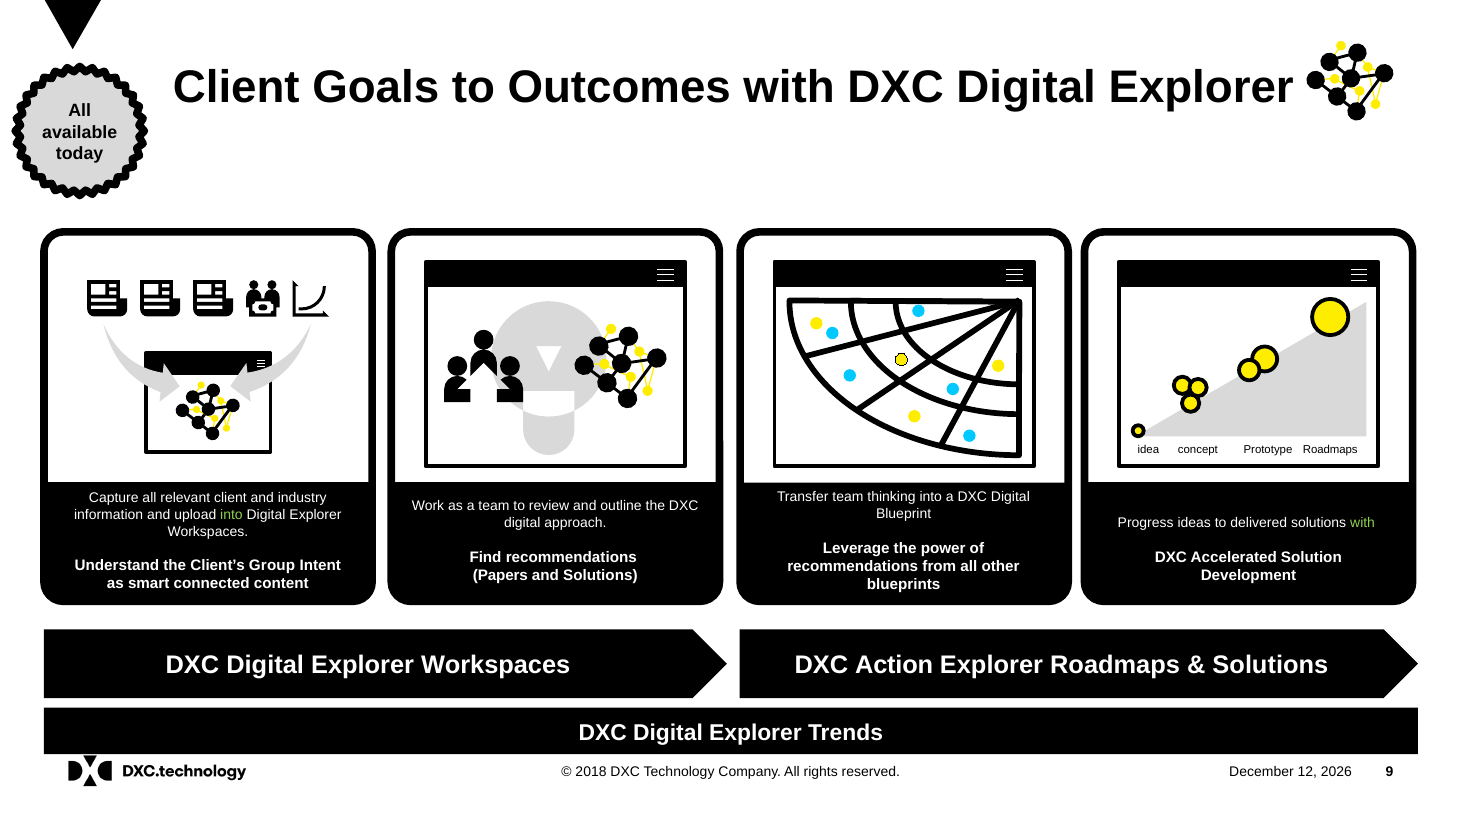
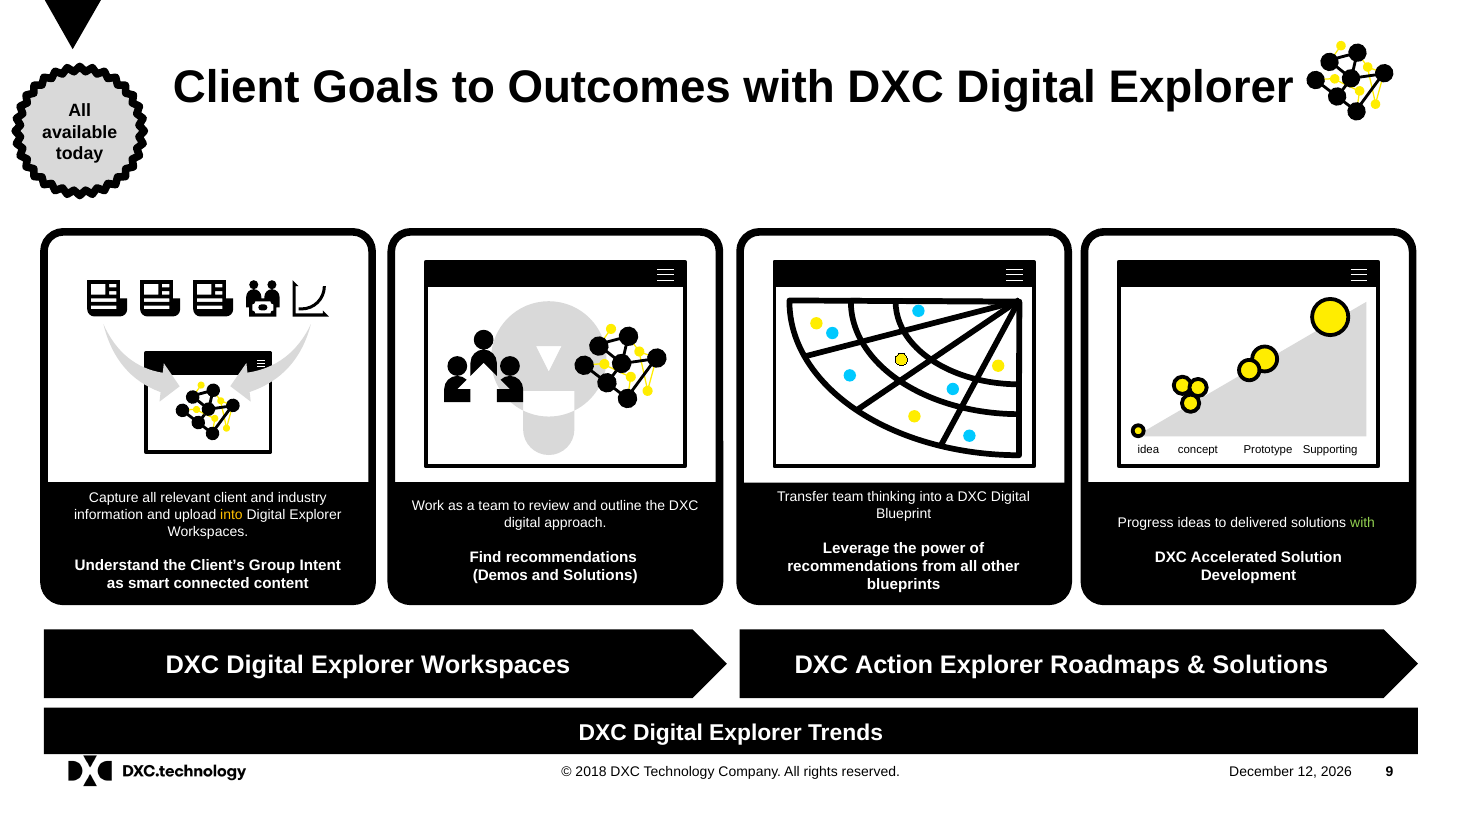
Prototype Roadmaps: Roadmaps -> Supporting (1330, 450)
into colour: light green -> yellow (231, 515)
Papers: Papers -> Demos (500, 576)
